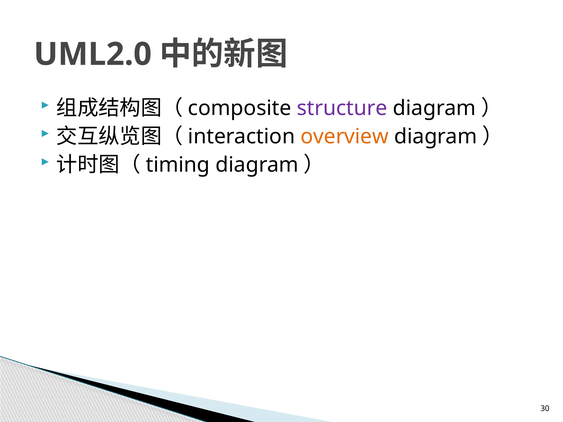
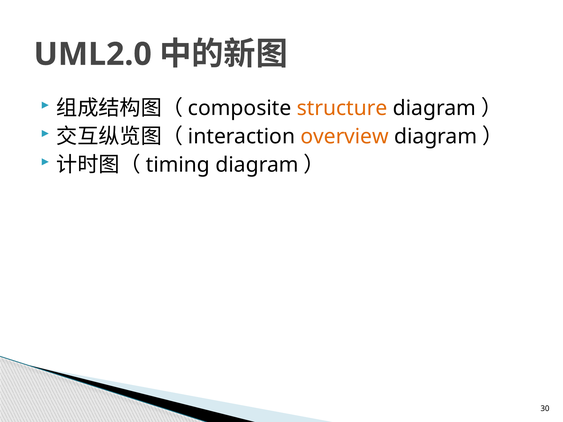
structure colour: purple -> orange (342, 108)
